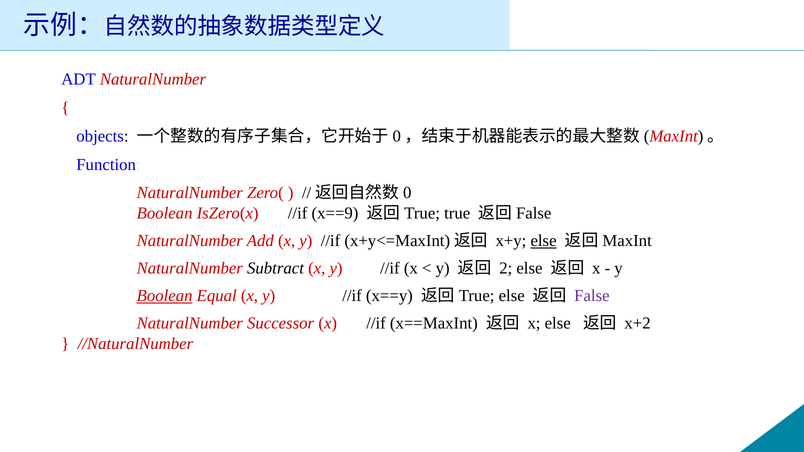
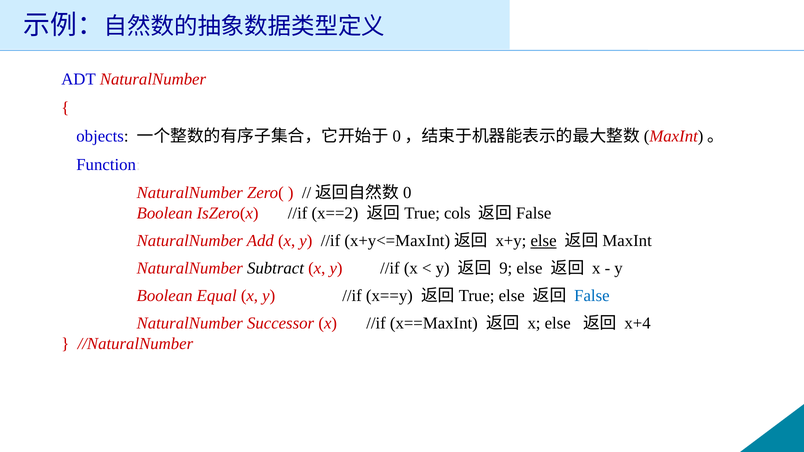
x==9: x==9 -> x==2 (335, 213)
true: true -> cols (457, 213)
2: 2 -> 9 (506, 268)
Boolean underline: present -> none (165, 296)
False colour: purple -> blue (592, 296)
x+2: x+2 -> x+4 (638, 323)
